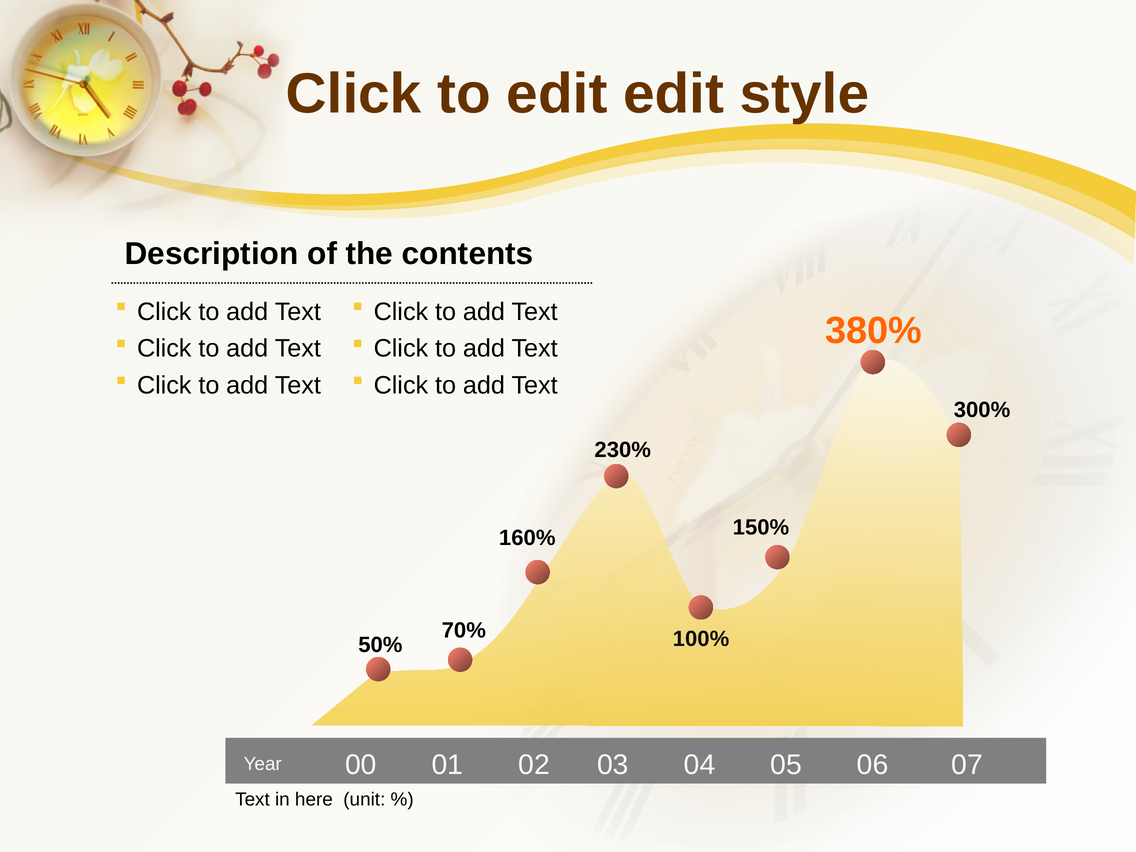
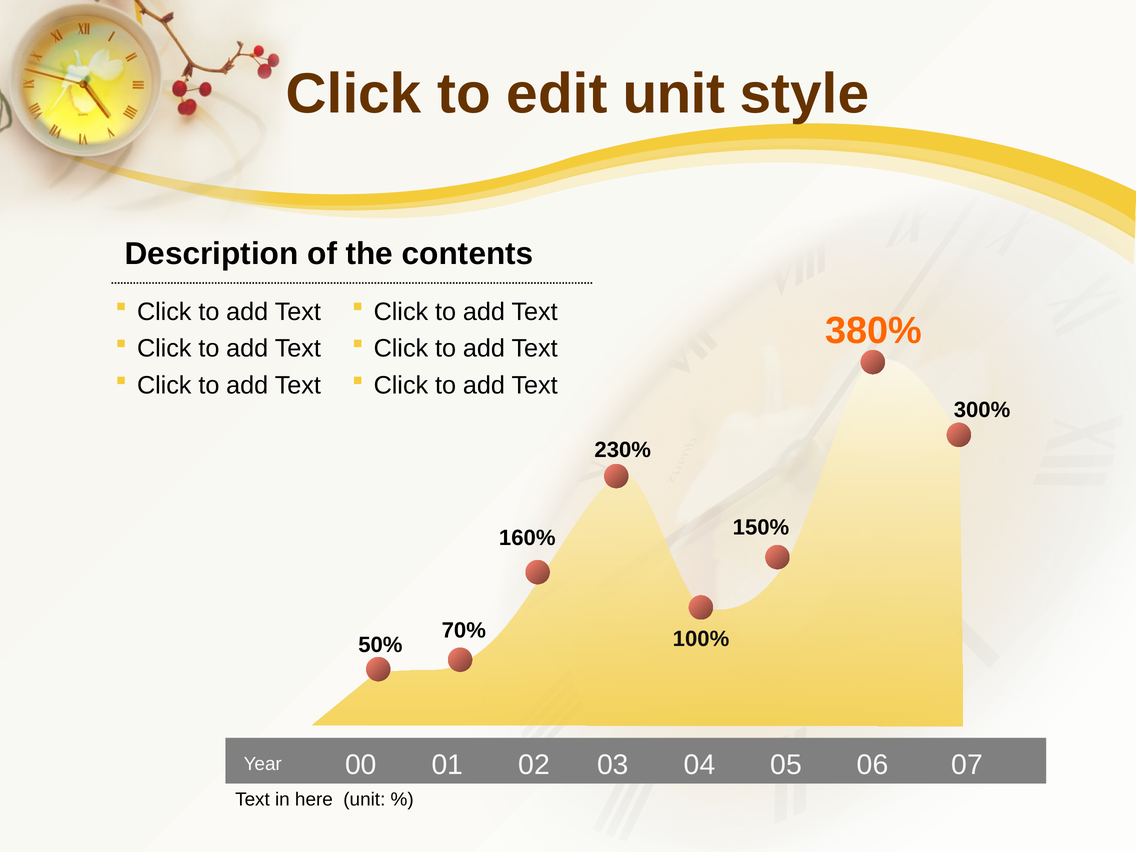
edit edit: edit -> unit (674, 94)
